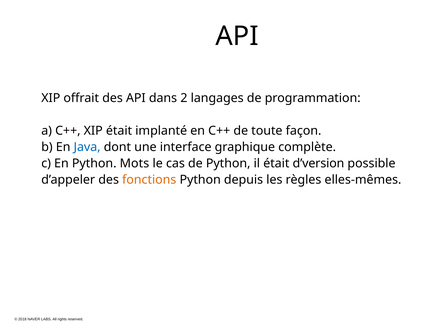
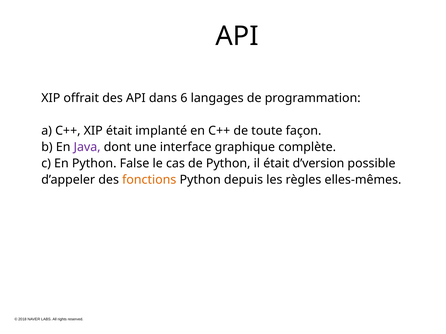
2: 2 -> 6 (184, 98)
Java colour: blue -> purple (87, 147)
Mots: Mots -> False (135, 164)
